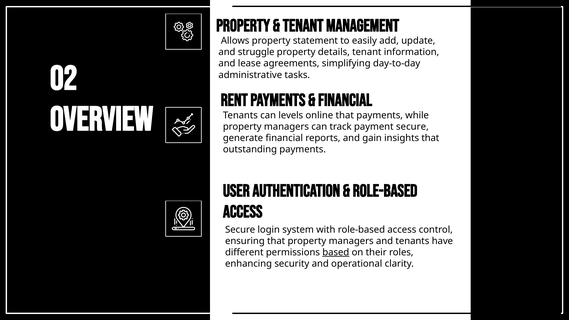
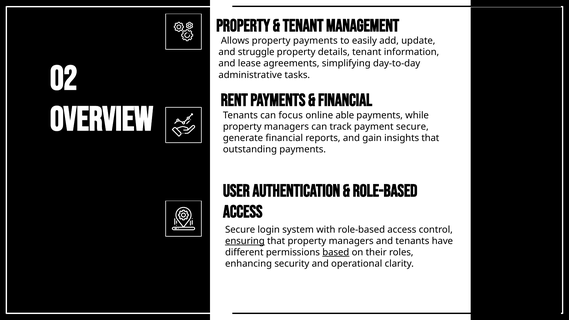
property statement: statement -> payments (315, 41)
levels: levels -> focus (291, 115)
online that: that -> able (345, 115)
ensuring underline: none -> present (245, 241)
